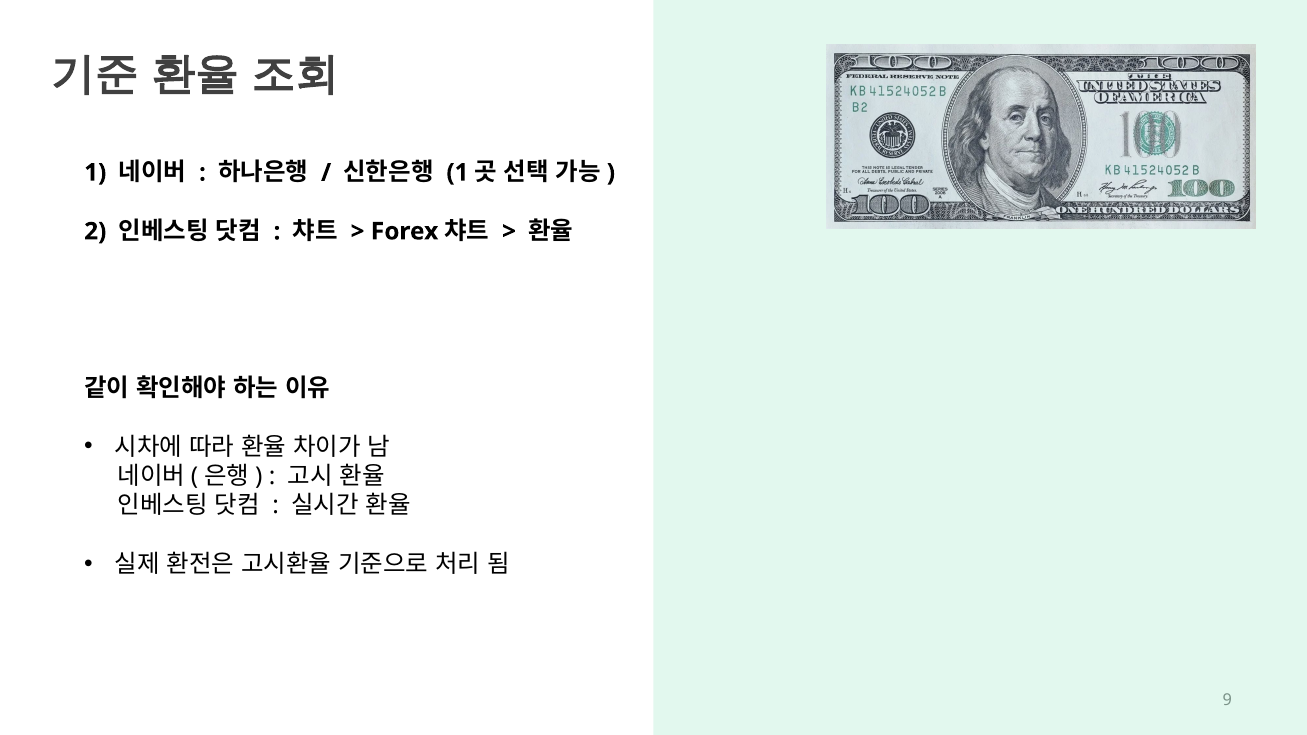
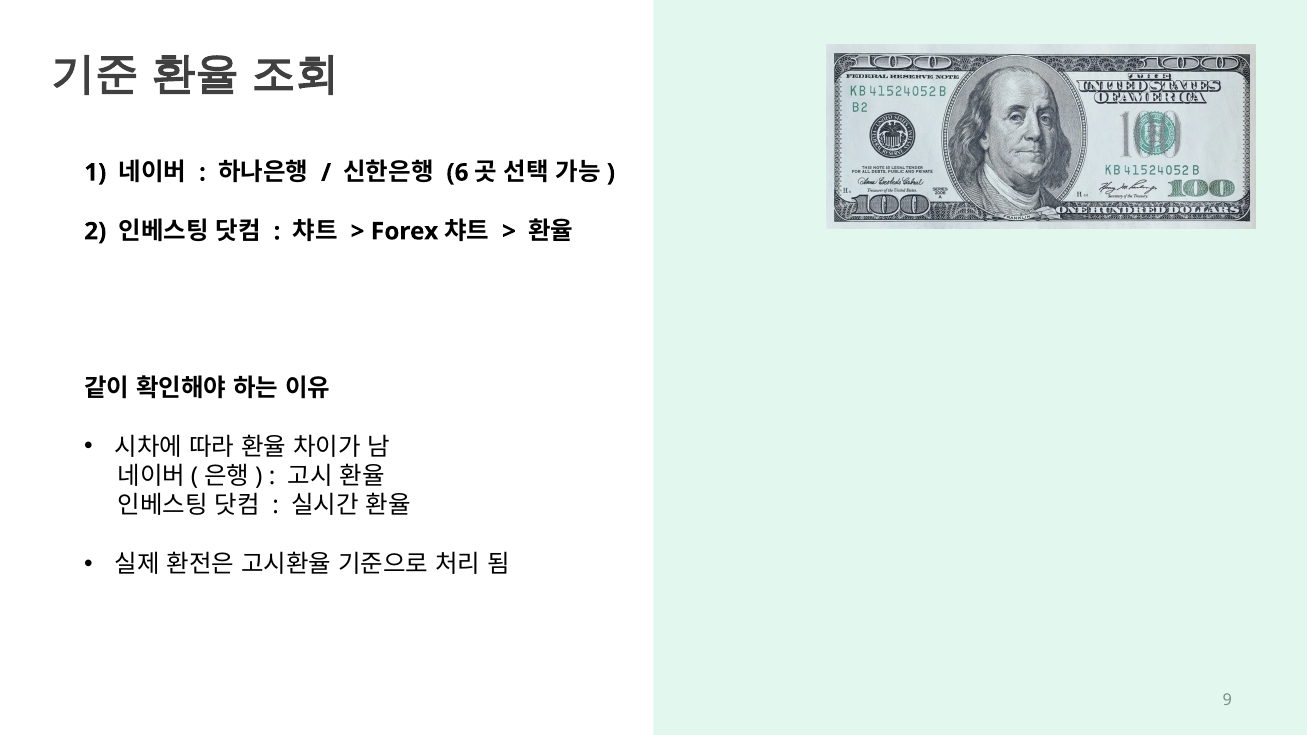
1: 1 -> 6 (457, 173)
